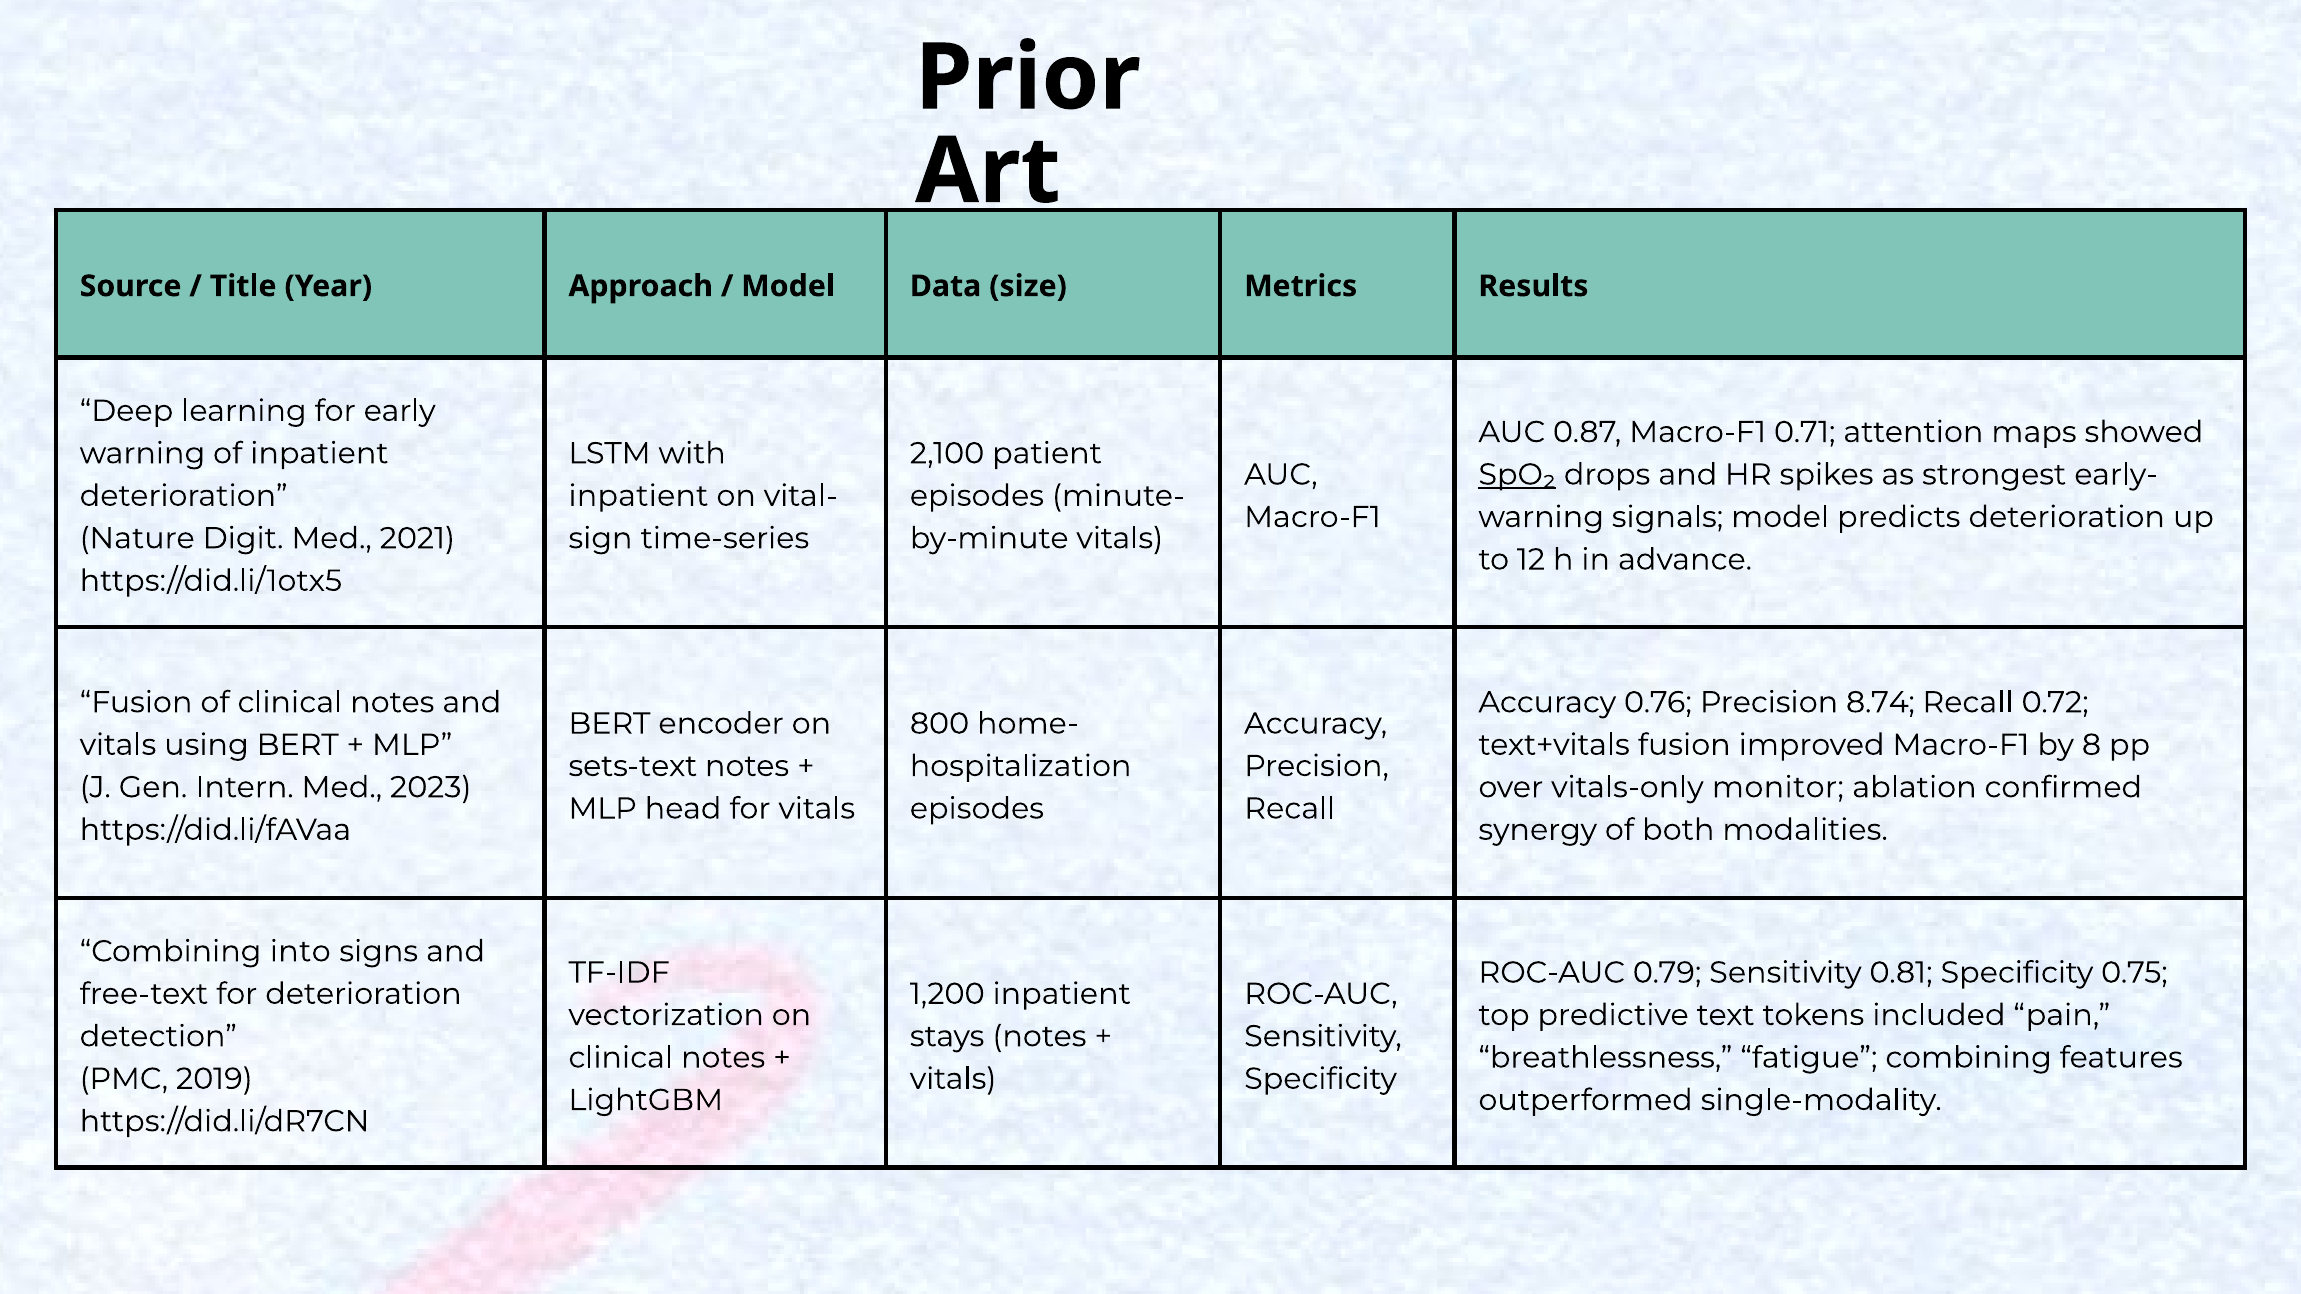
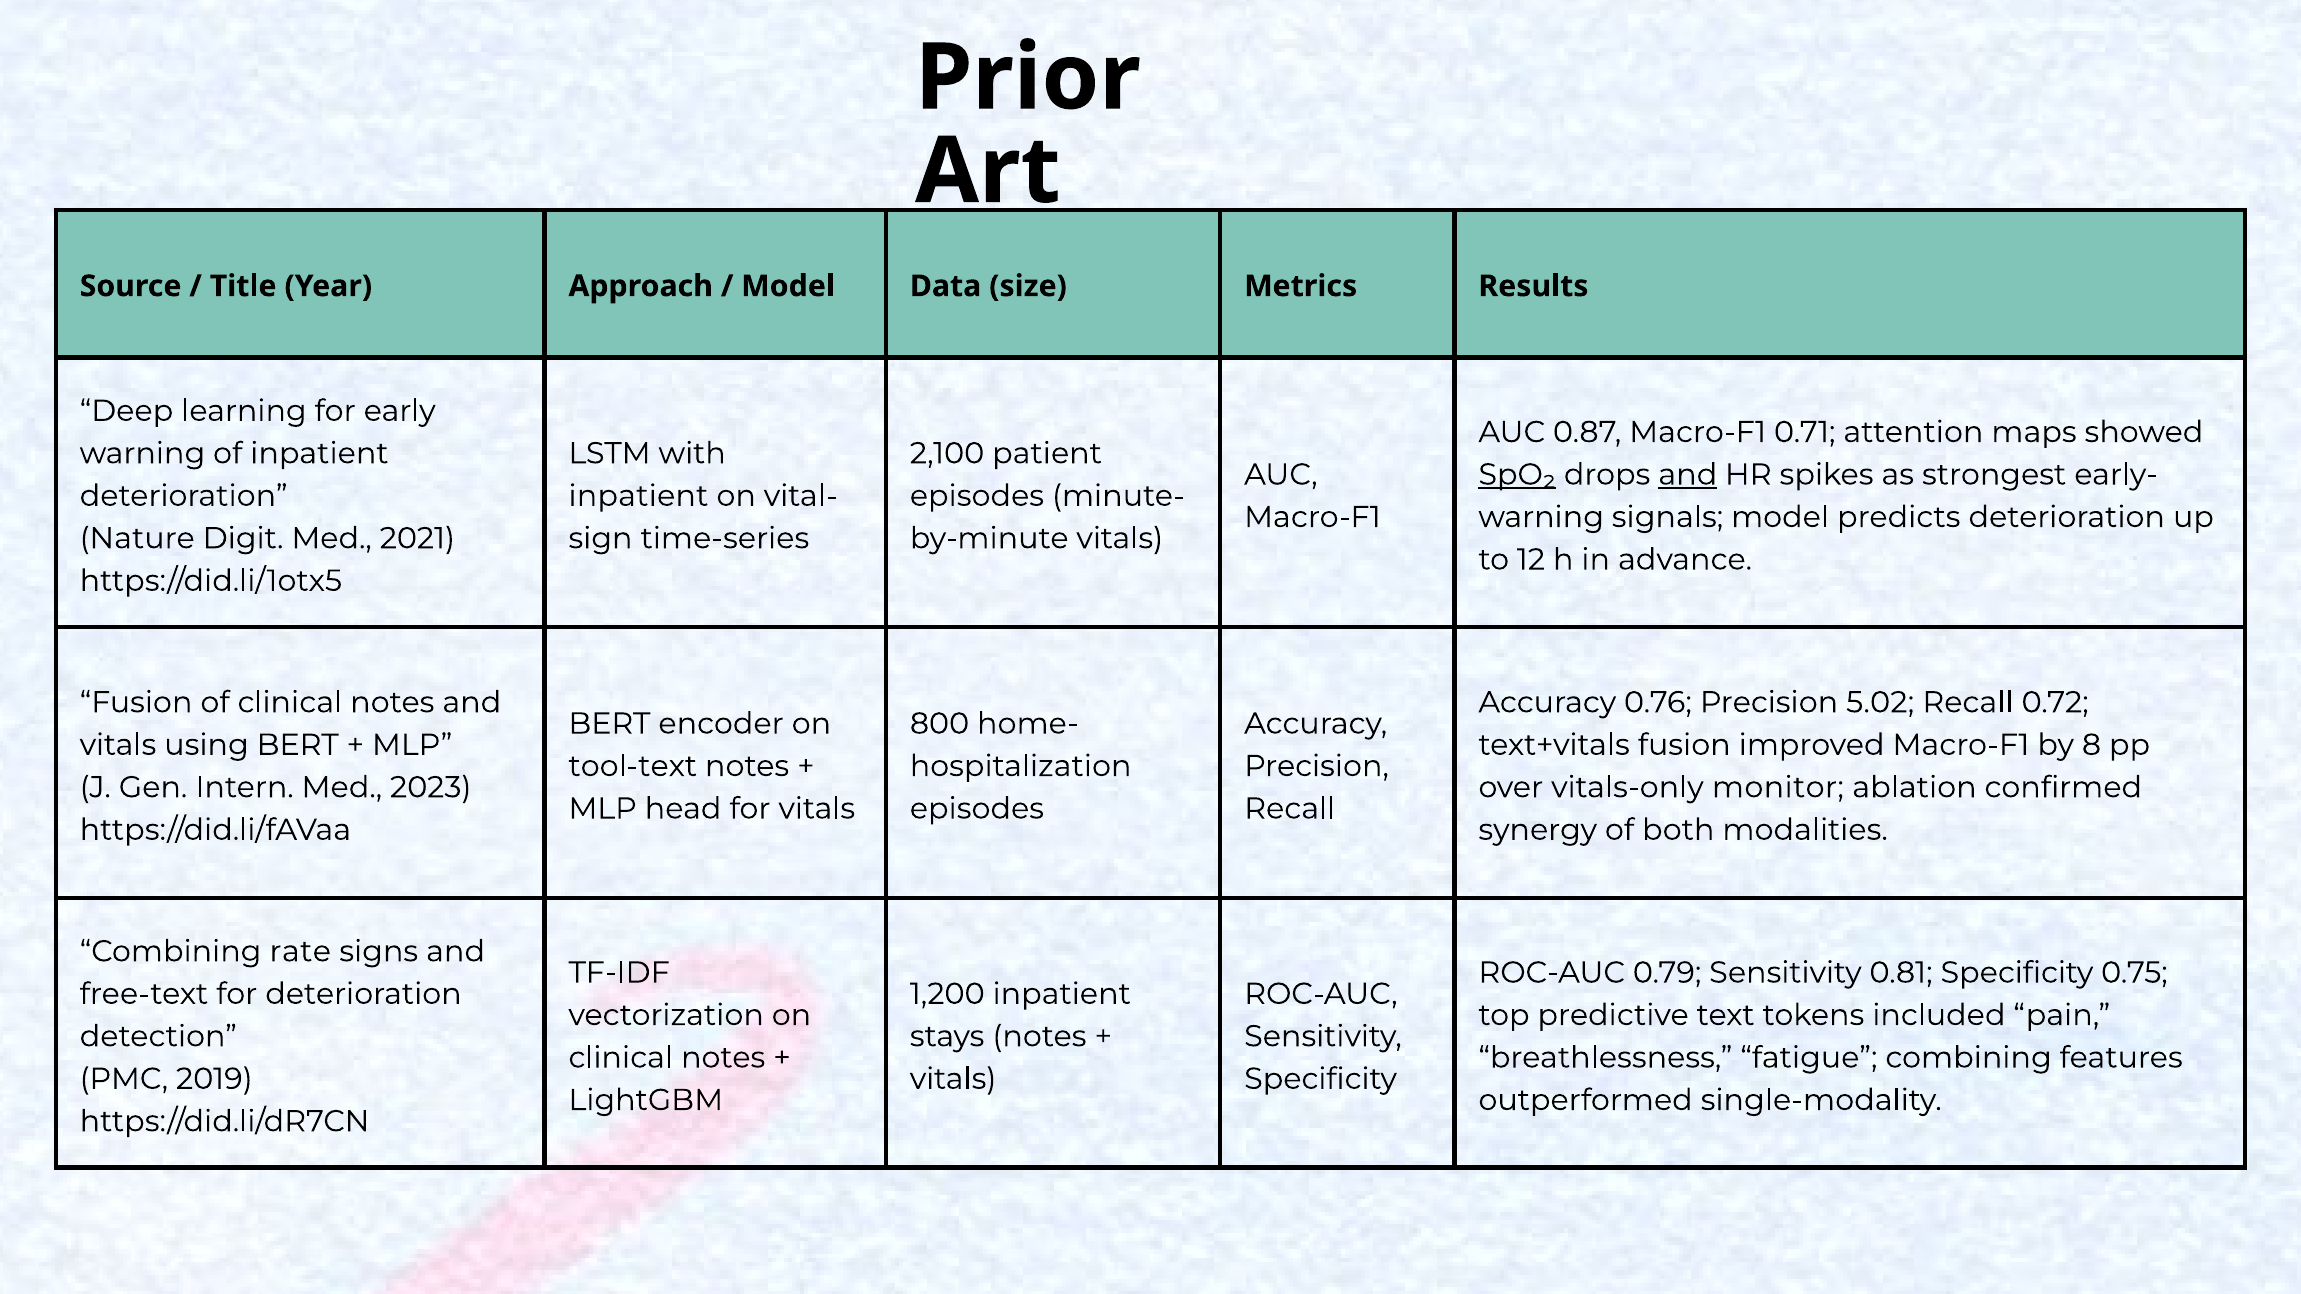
and underline: none -> present (1688, 475)
8.74: 8.74 -> 5.02 (1880, 703)
sets-text: sets-text -> tool-text (633, 766)
into: into -> rate (300, 952)
